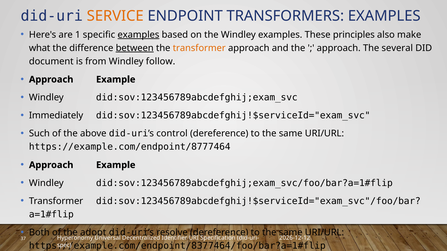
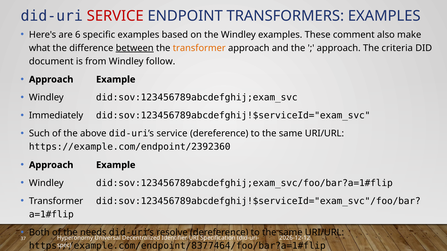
SERVICE colour: orange -> red (115, 16)
1: 1 -> 6 (78, 35)
examples underline: present -> none (138, 35)
principles: principles -> comment (354, 35)
several: several -> criteria (397, 48)
control: control -> service (172, 134)
https://example.com/endpoint/8777464: https://example.com/endpoint/8777464 -> https://example.com/endpoint/2392360 (130, 147)
adopt: adopt -> needs (93, 233)
